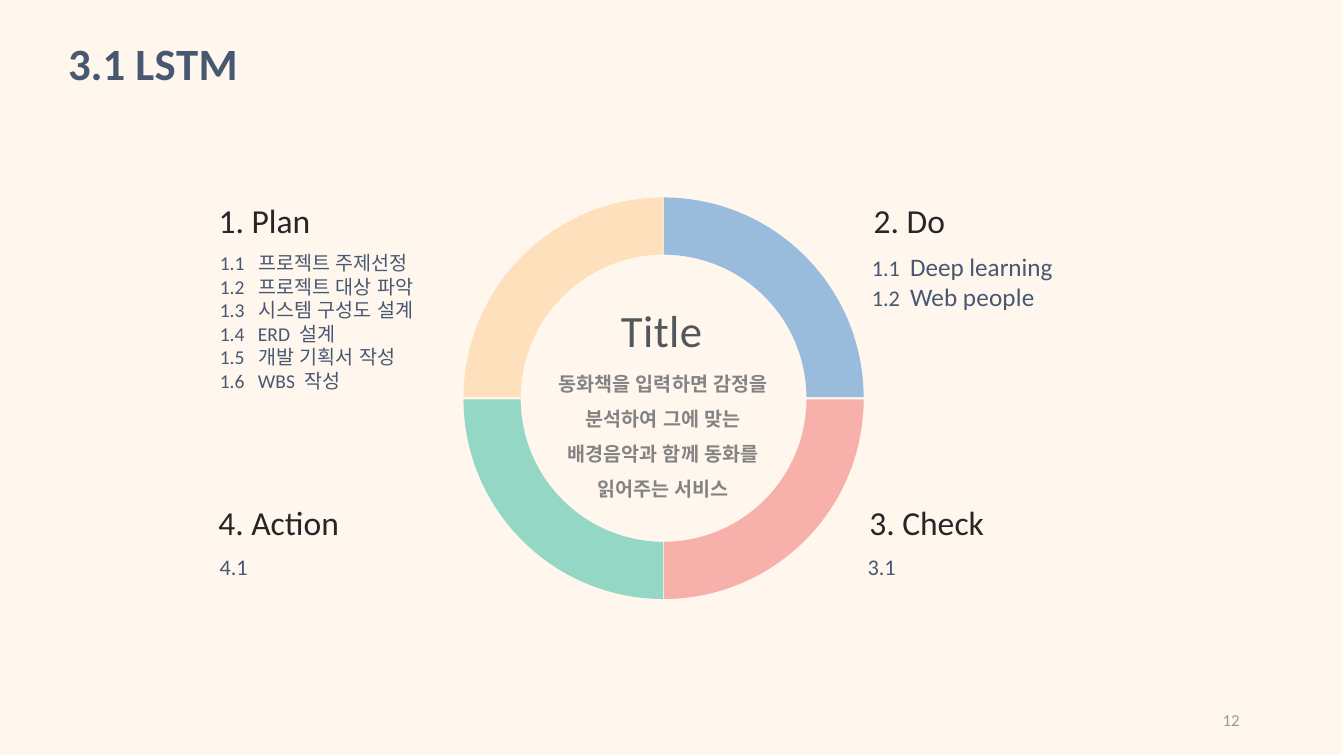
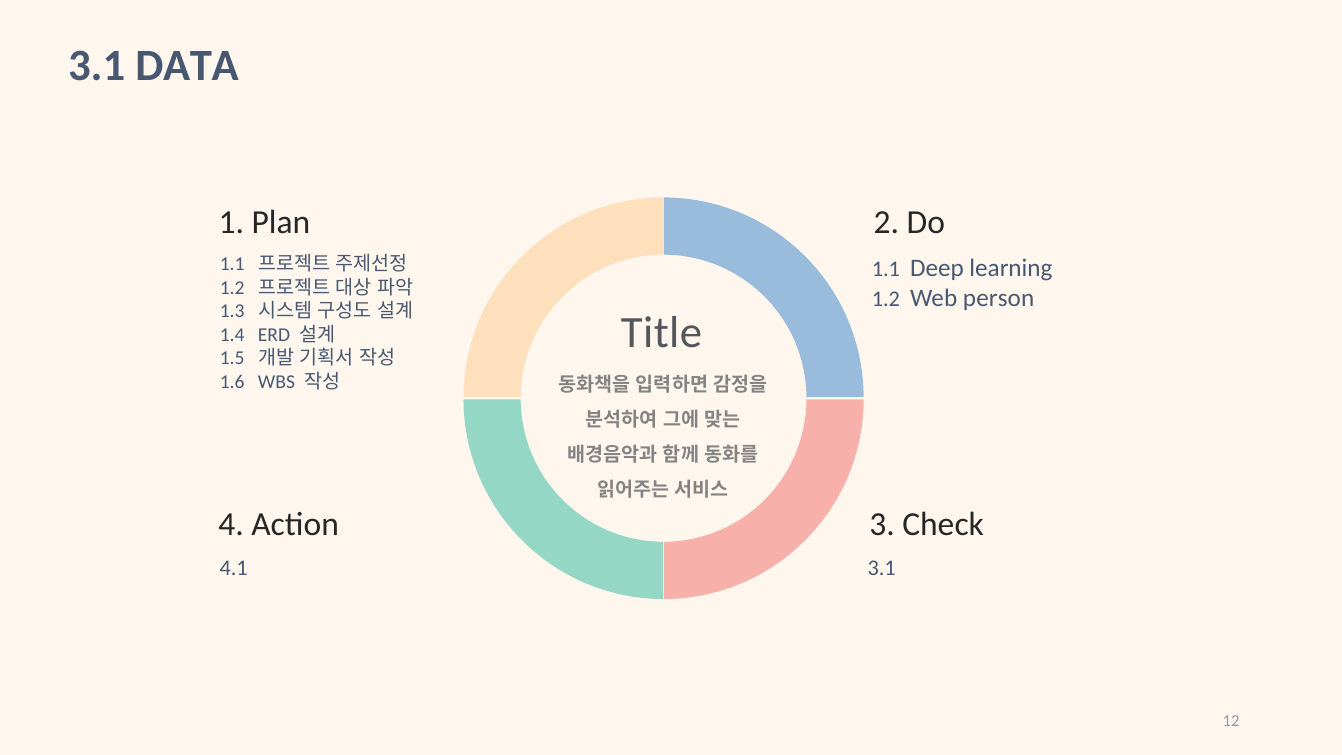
LSTM: LSTM -> DATA (187, 66)
people: people -> person (999, 298)
